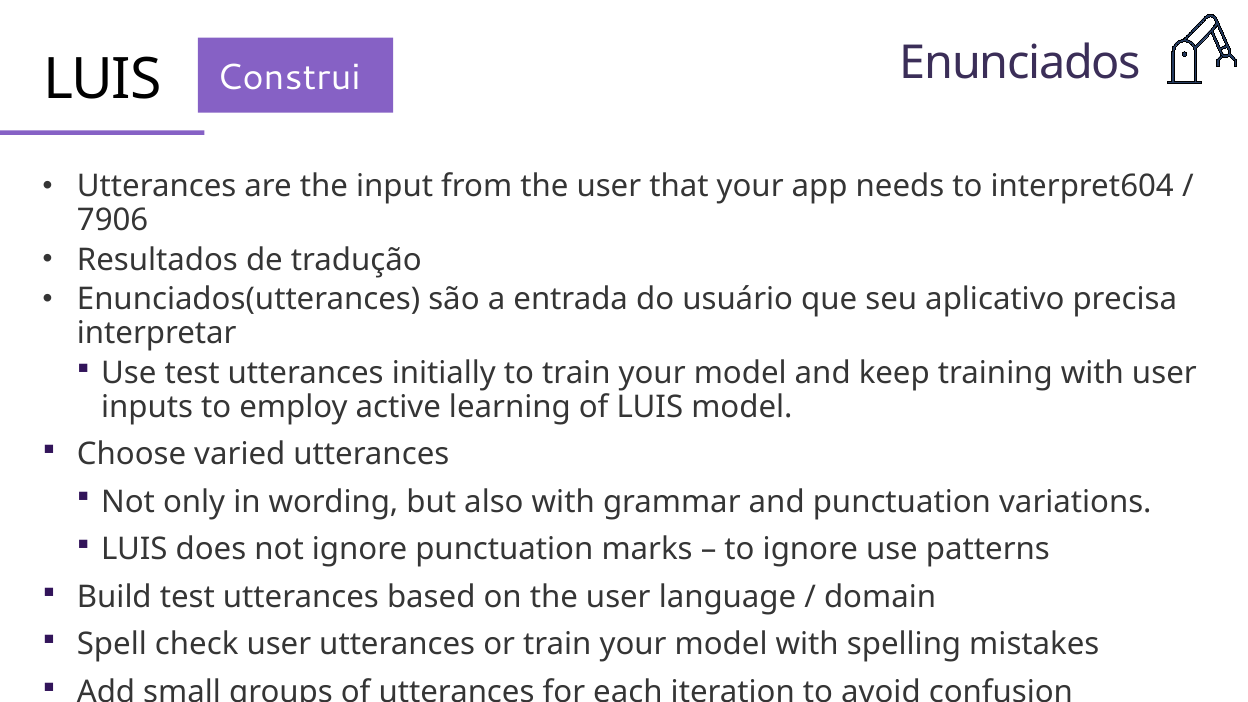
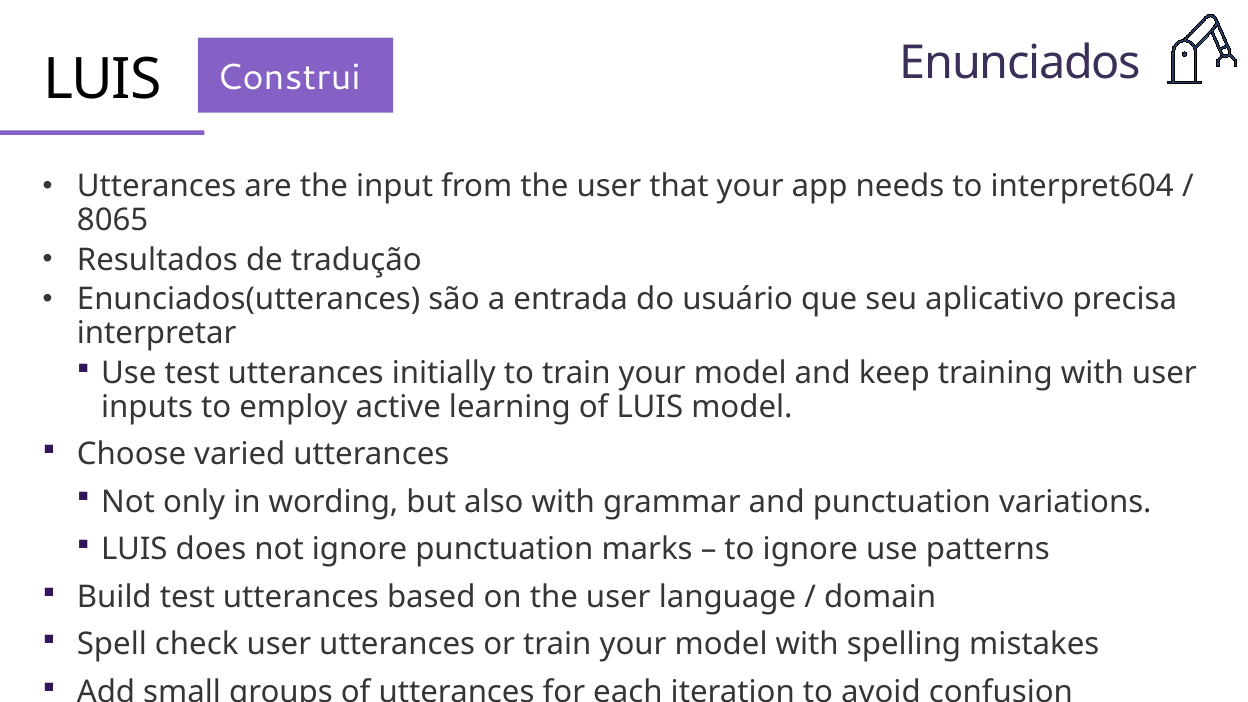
7906: 7906 -> 8065 (113, 220)
